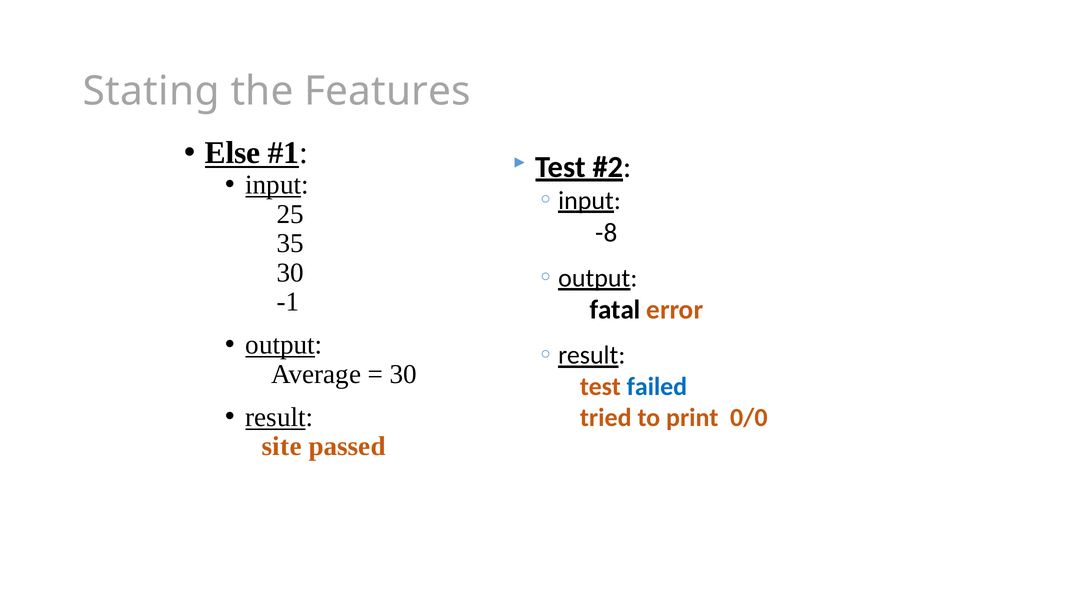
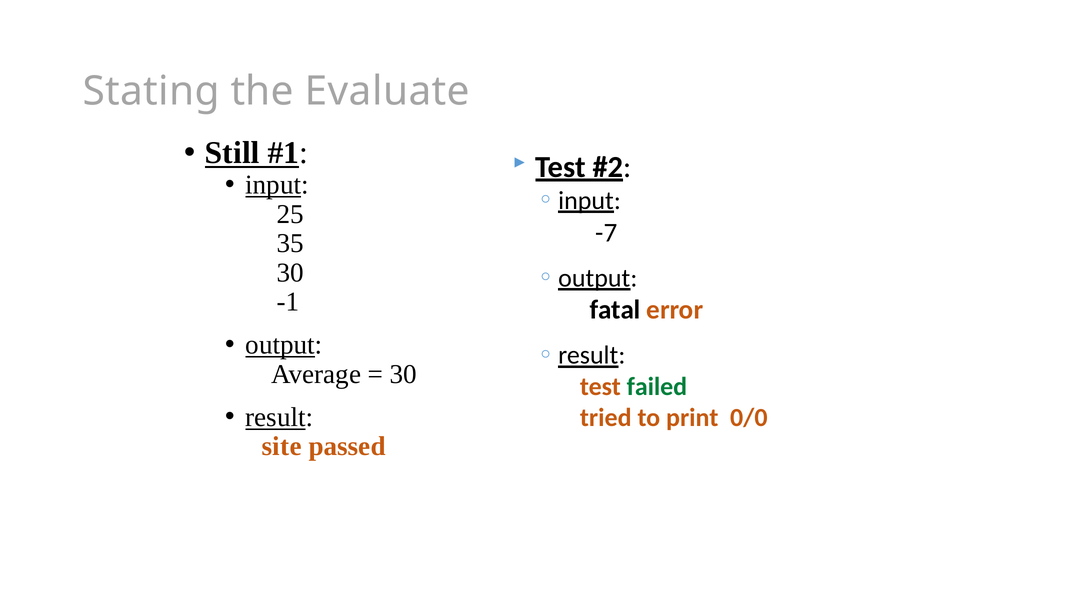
Features: Features -> Evaluate (387, 91)
Else: Else -> Still (232, 153)
-8: -8 -> -7 (606, 232)
failed colour: blue -> green (657, 386)
